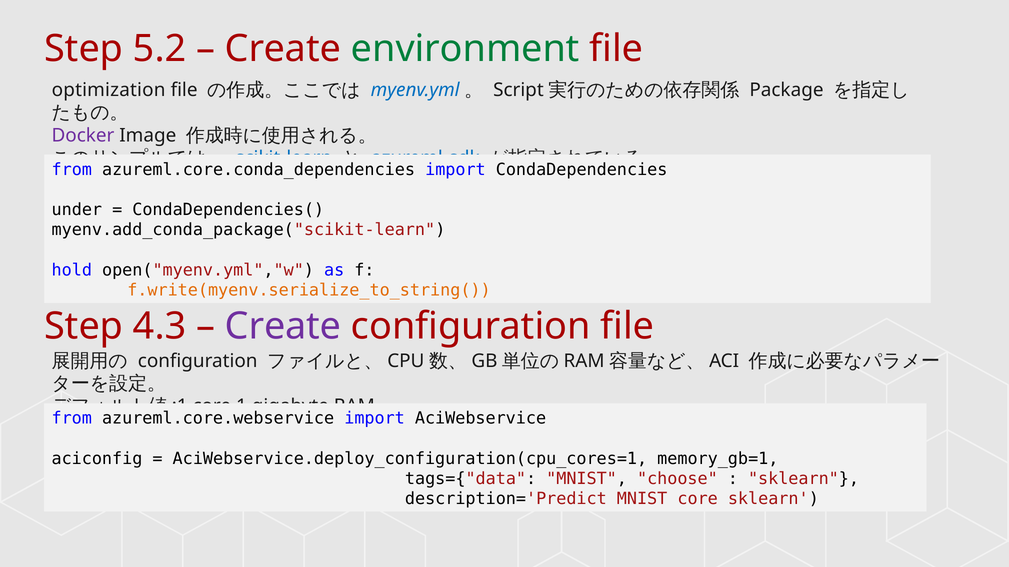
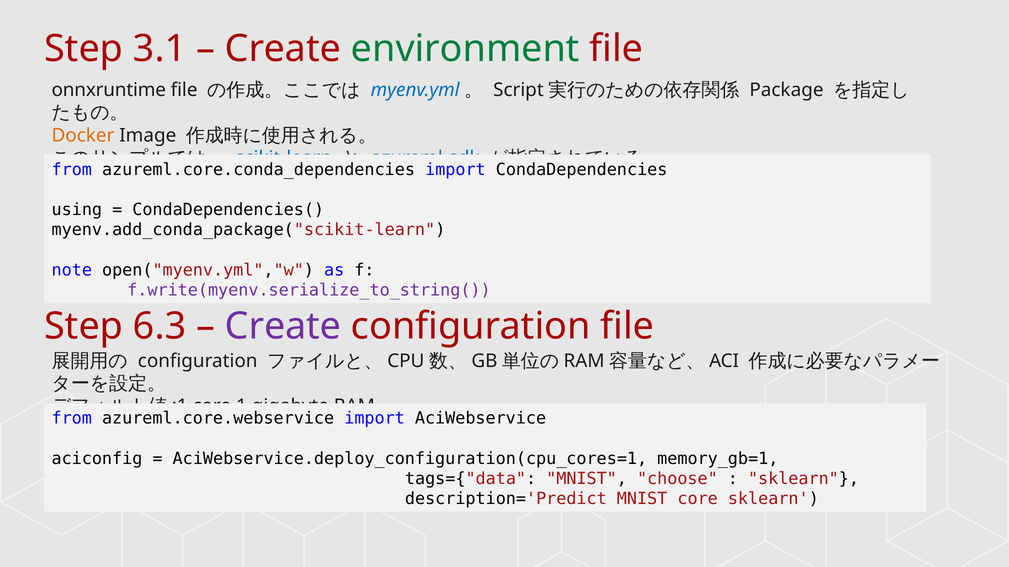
5.2: 5.2 -> 3.1 (160, 49)
optimization: optimization -> onnxruntime (109, 90)
Docker colour: purple -> orange (83, 136)
under: under -> using (77, 210)
hold: hold -> note (72, 270)
f.write(myenv.serialize_to_string( colour: orange -> purple (309, 291)
4.3: 4.3 -> 6.3 (160, 327)
